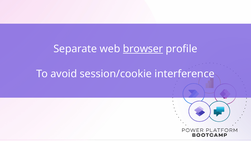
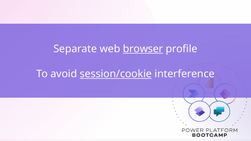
session/cookie underline: none -> present (116, 74)
